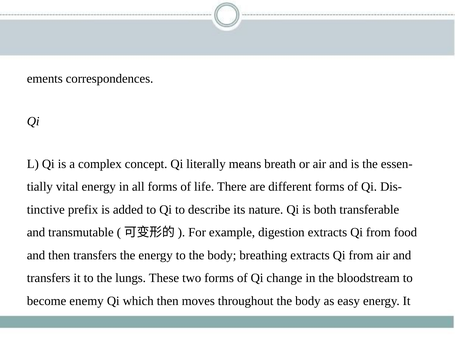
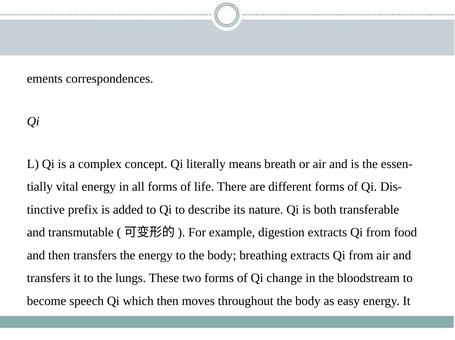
enemy: enemy -> speech (87, 301)
